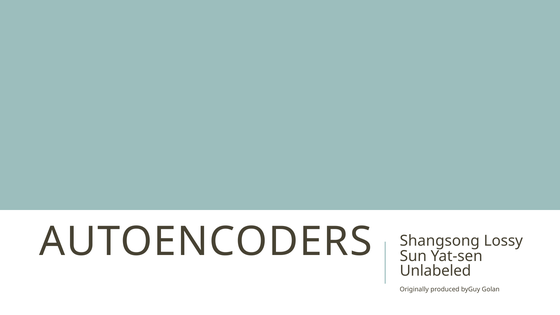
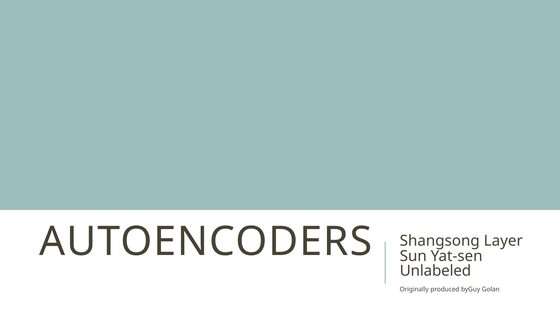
Lossy: Lossy -> Layer (503, 241)
